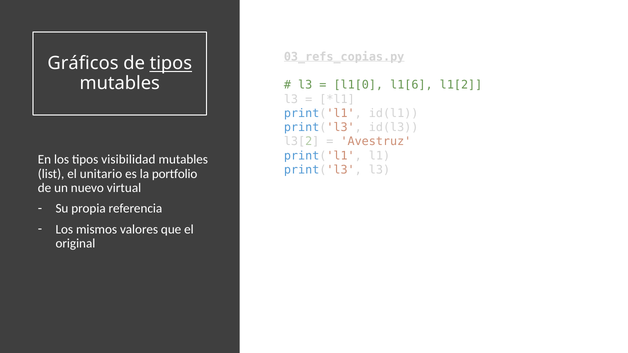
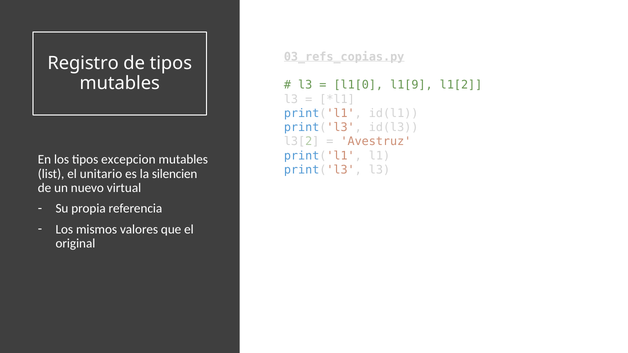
Gráficos: Gráficos -> Registro (83, 63)
tipos underline: present -> none (171, 63)
l1[6: l1[6 -> l1[9 (411, 85)
visibilidad: visibilidad -> excepcion (128, 160)
portfolio: portfolio -> silencien (175, 174)
